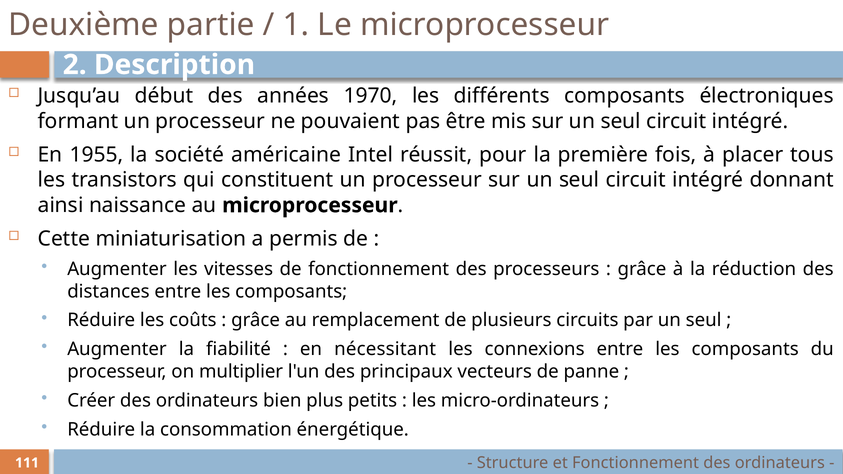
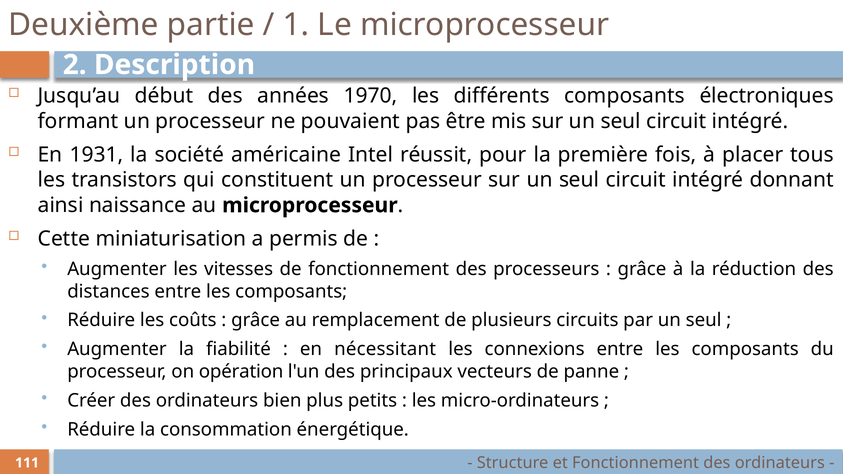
1955: 1955 -> 1931 (96, 155)
multiplier: multiplier -> opération (241, 372)
